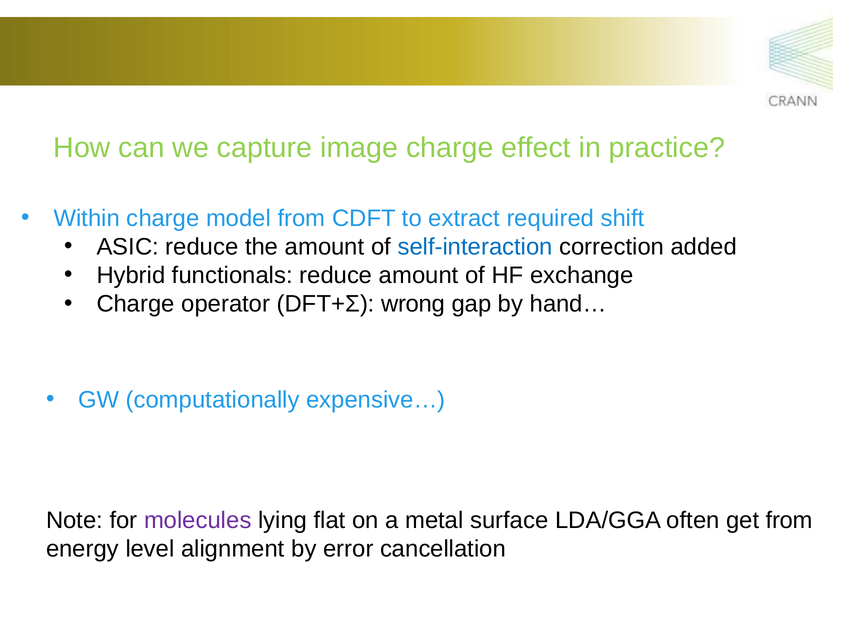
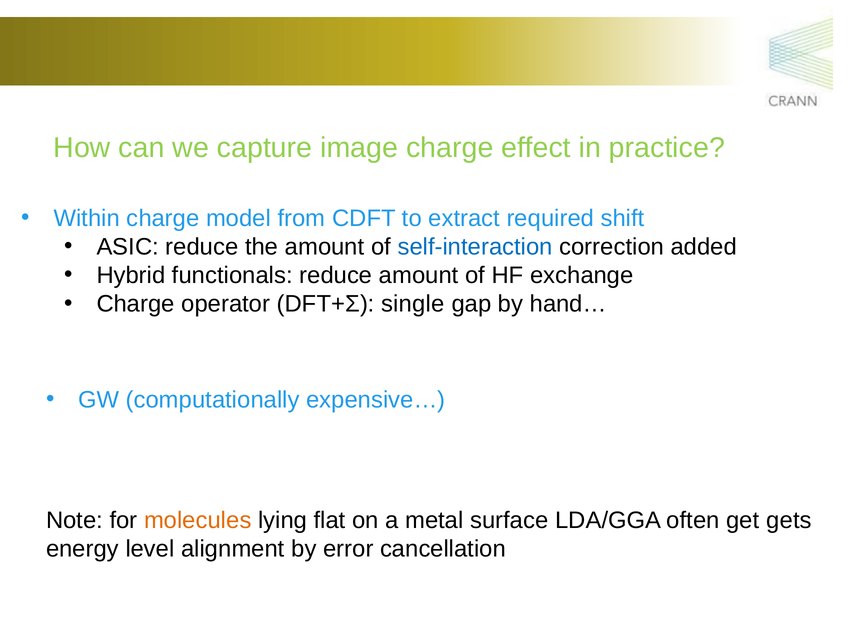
wrong: wrong -> single (413, 304)
molecules colour: purple -> orange (198, 521)
get from: from -> gets (789, 521)
